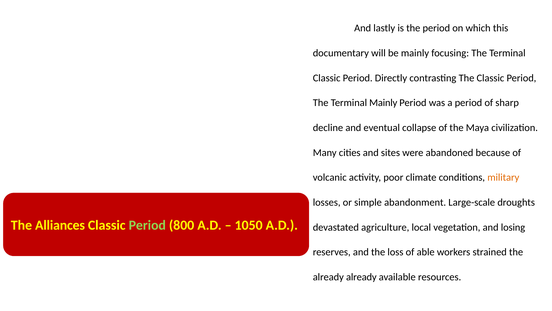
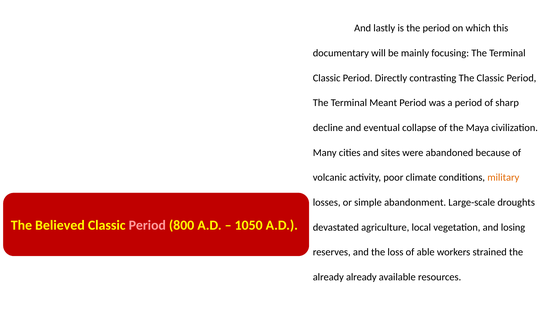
Terminal Mainly: Mainly -> Meant (383, 103)
Alliances: Alliances -> Believed (60, 225)
Period colour: light green -> pink (147, 225)
